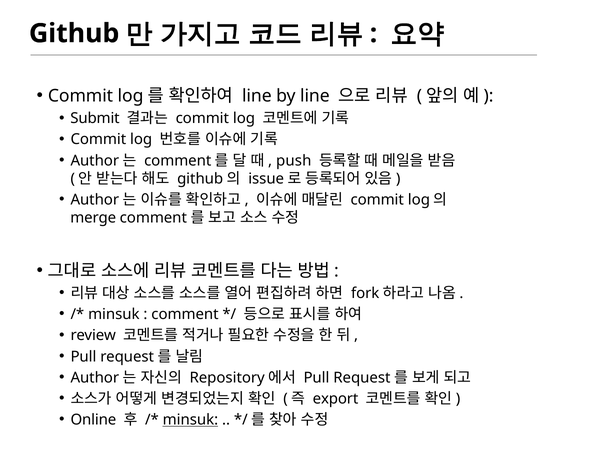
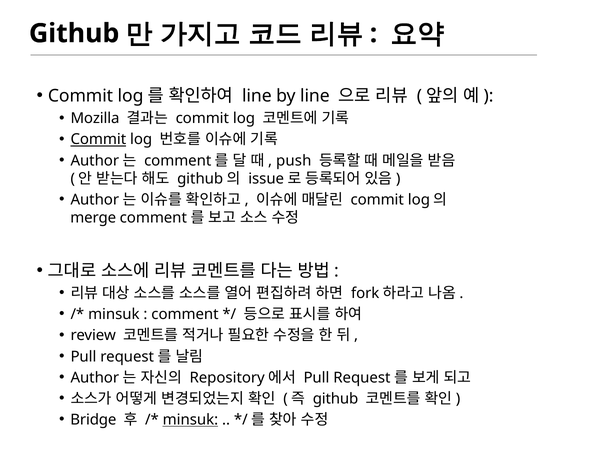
Submit: Submit -> Mozilla (95, 118)
Commit underline: none -> present (98, 139)
export: export -> github (336, 399)
Online: Online -> Bridge (93, 420)
